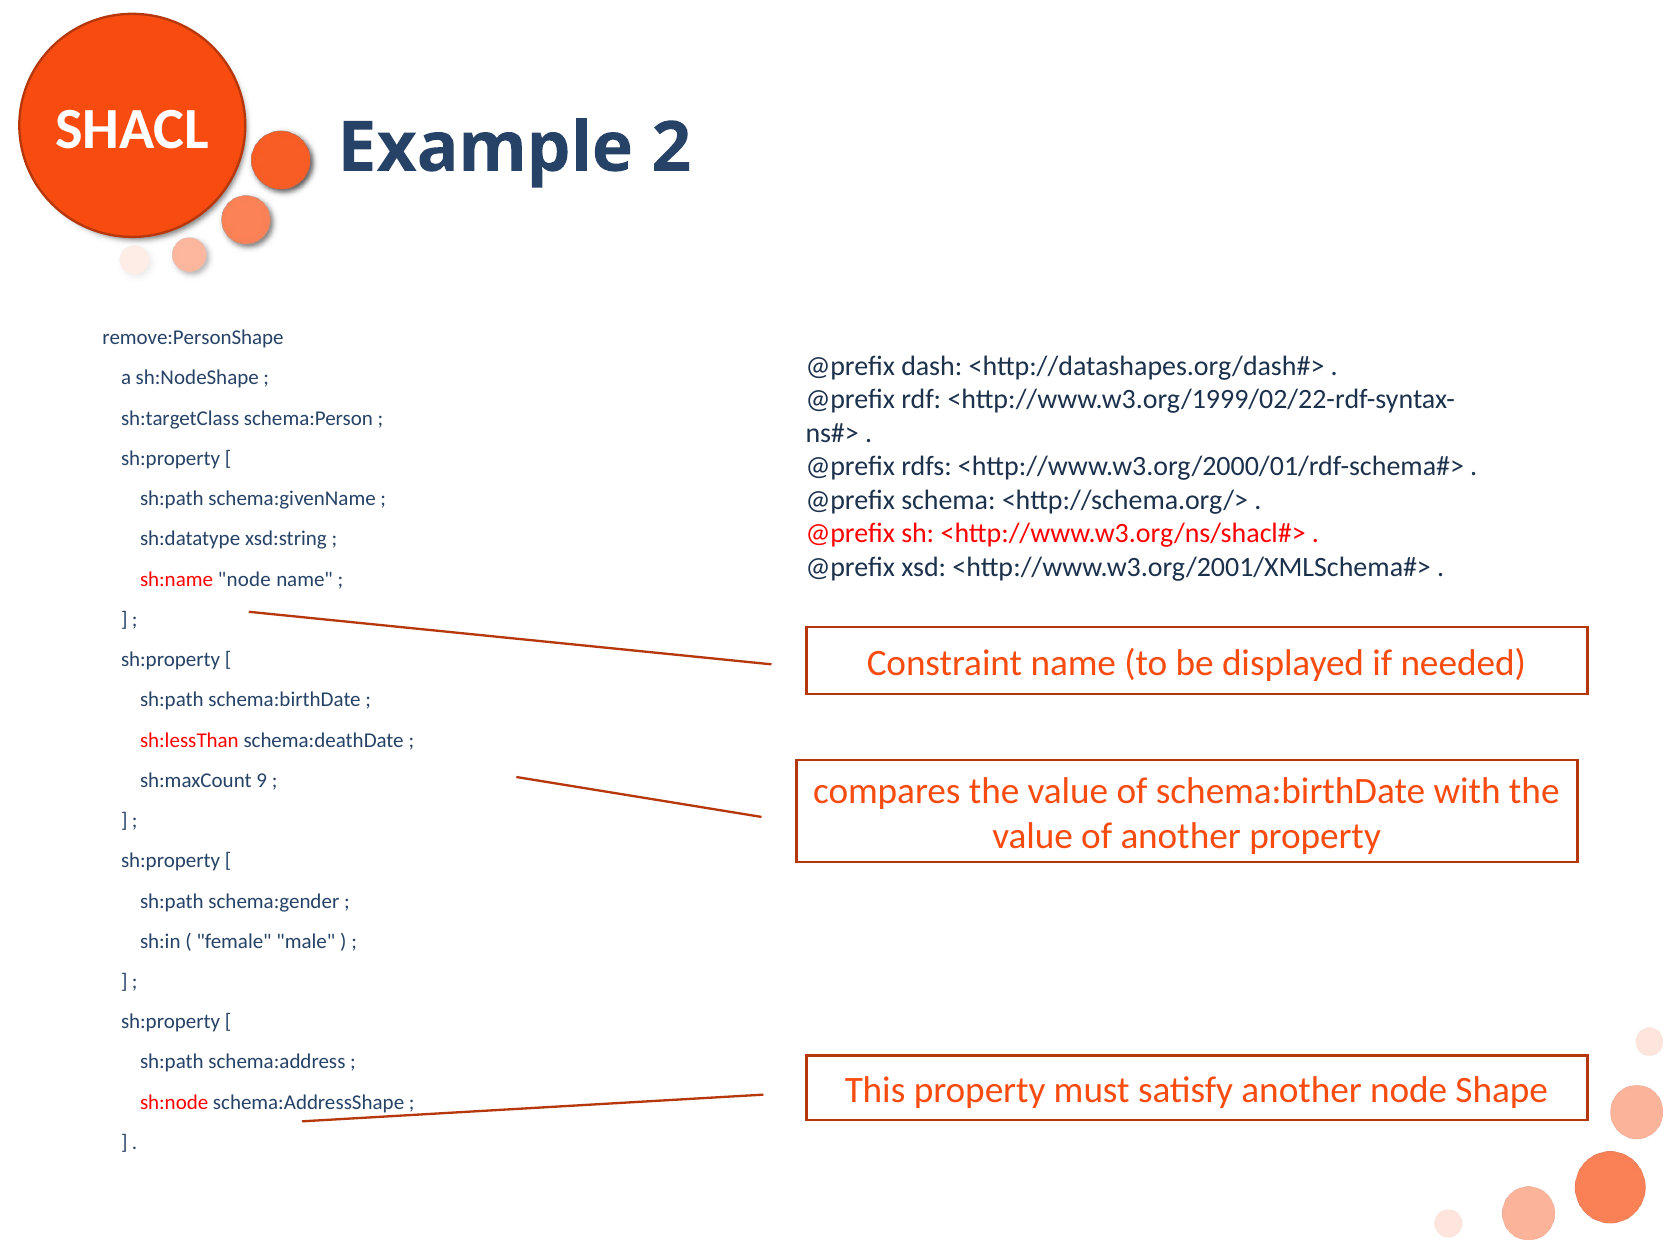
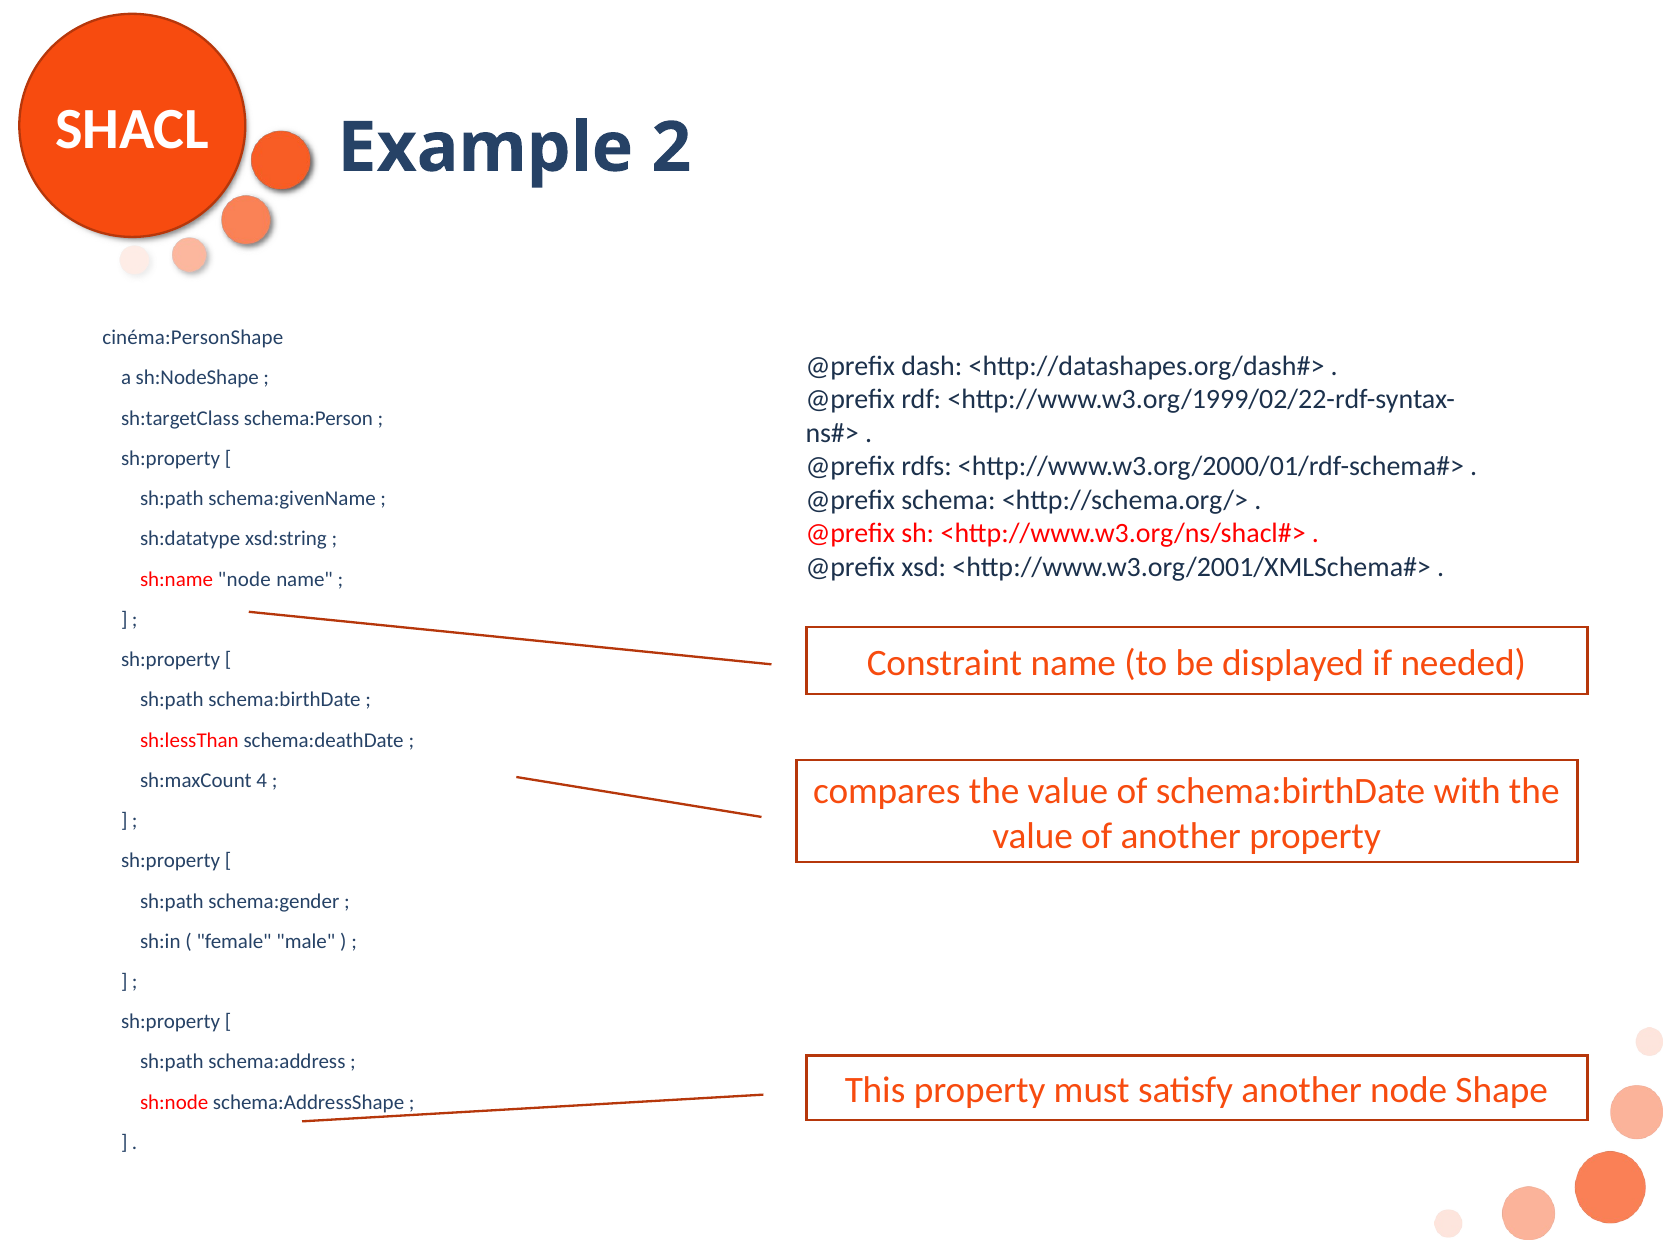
remove:PersonShape: remove:PersonShape -> cinéma:PersonShape (193, 337)
9: 9 -> 4 (262, 780)
